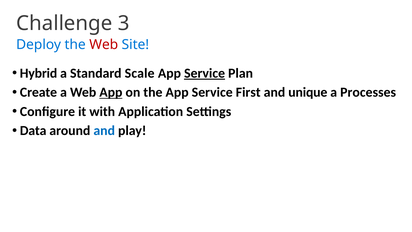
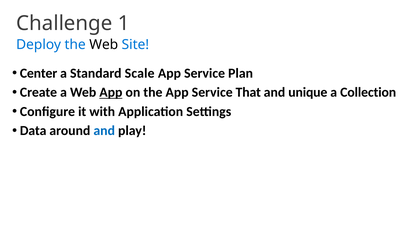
3: 3 -> 1 (124, 23)
Web colour: red -> black (104, 45)
Hybrid: Hybrid -> Center (39, 73)
Service underline: present -> none (205, 73)
First: First -> That (248, 92)
Processes: Processes -> Collection (368, 92)
